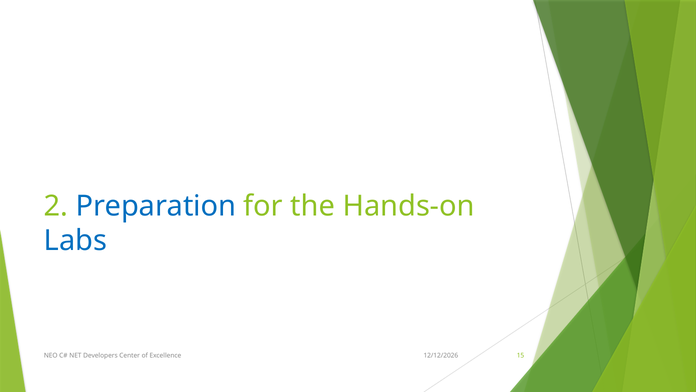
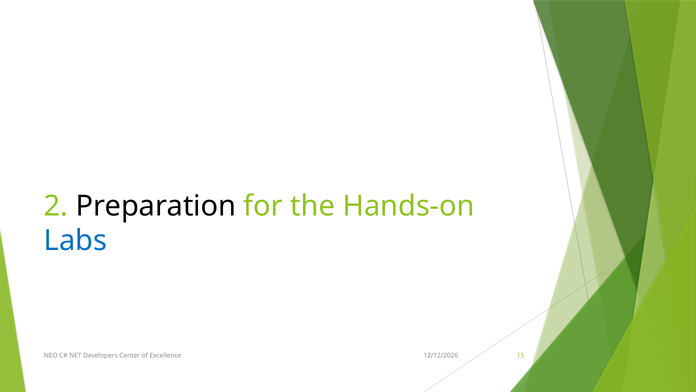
Preparation colour: blue -> black (156, 206)
